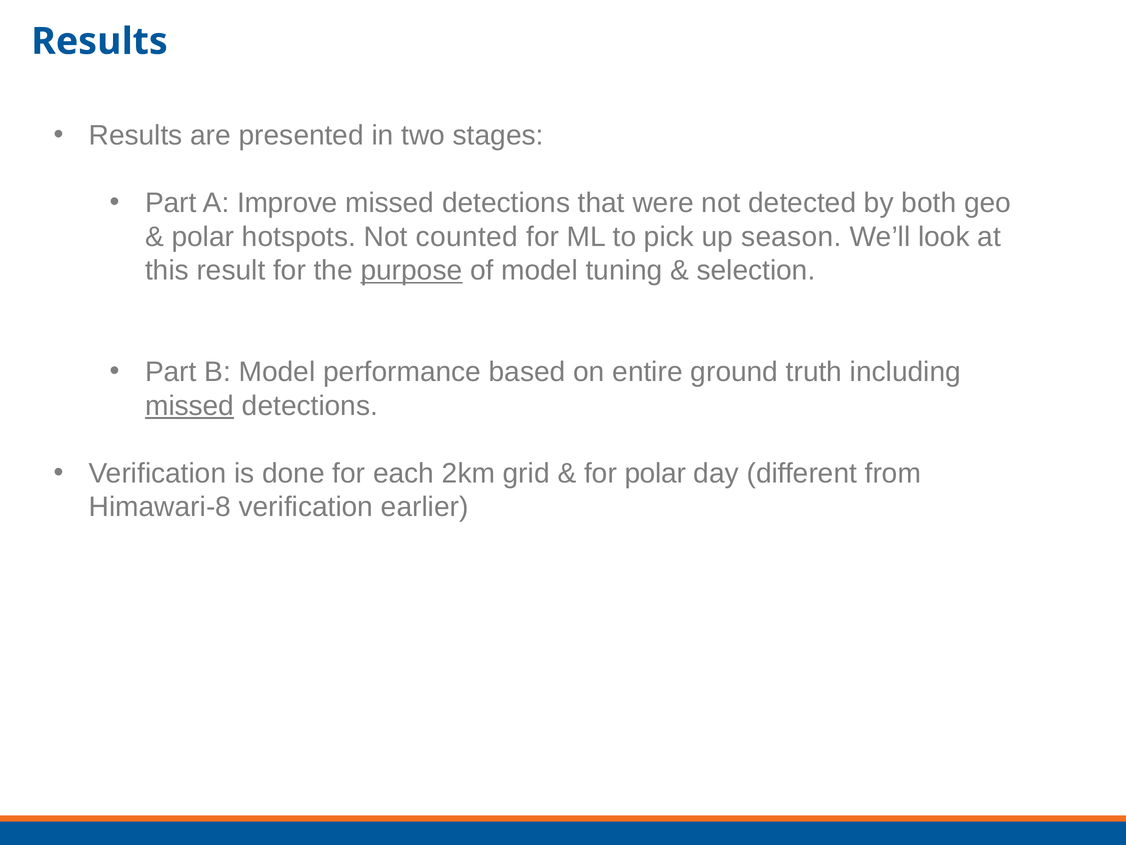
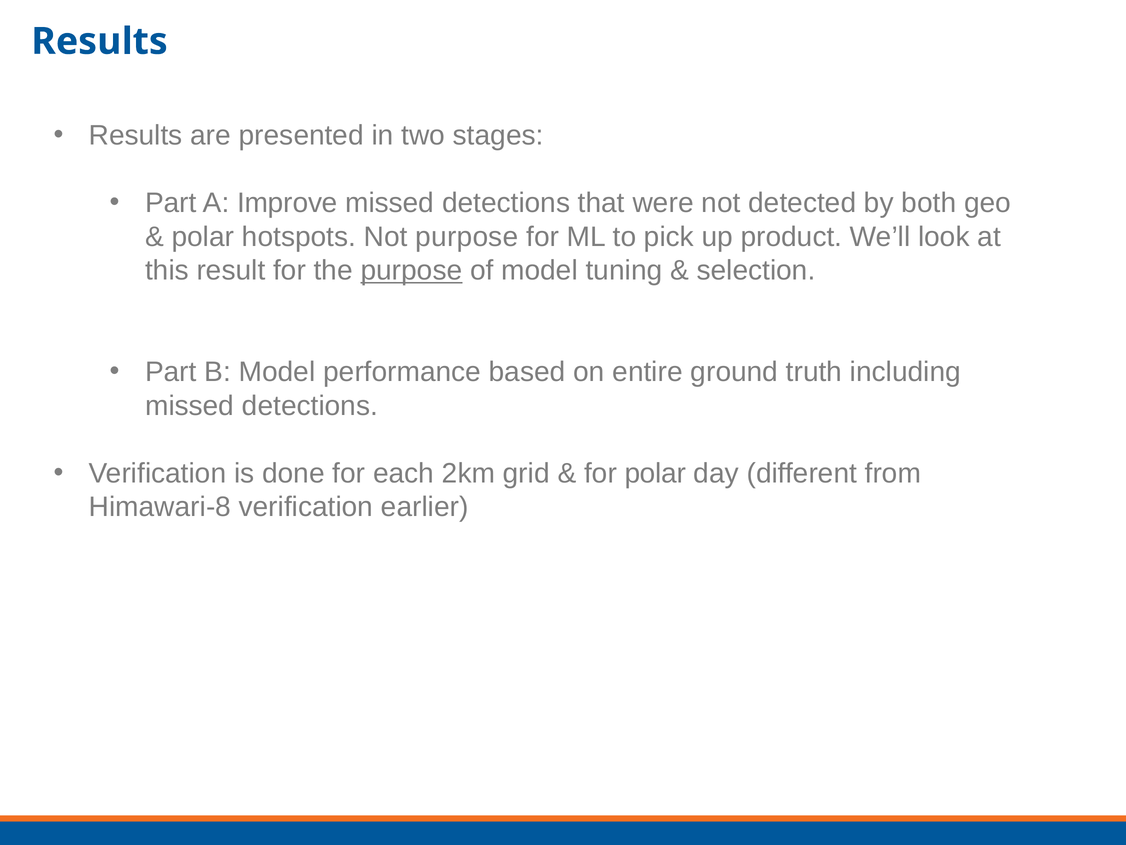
Not counted: counted -> purpose (467, 237)
season: season -> product (791, 237)
missed underline: present -> none (190, 406)
